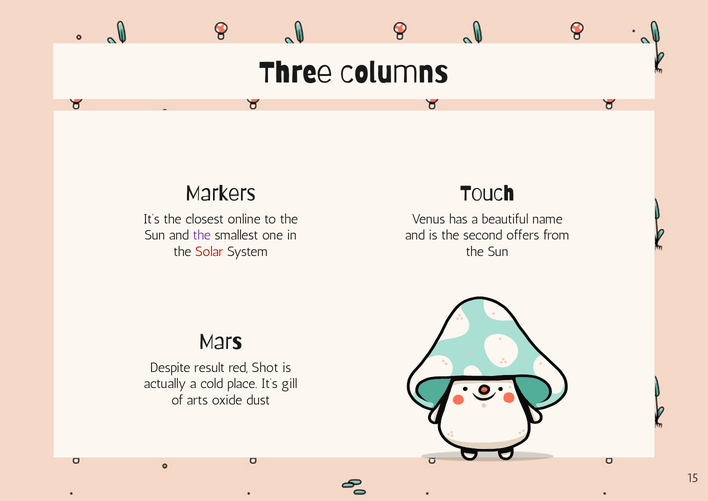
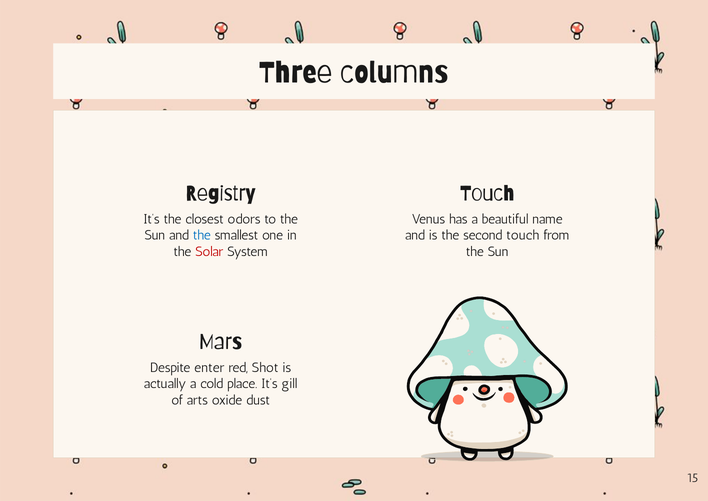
Markers: Markers -> Registry (221, 194)
online: online -> odors (244, 219)
the colour: purple -> blue (202, 235)
second offers: offers -> touch (523, 235)
result: result -> enter (209, 368)
